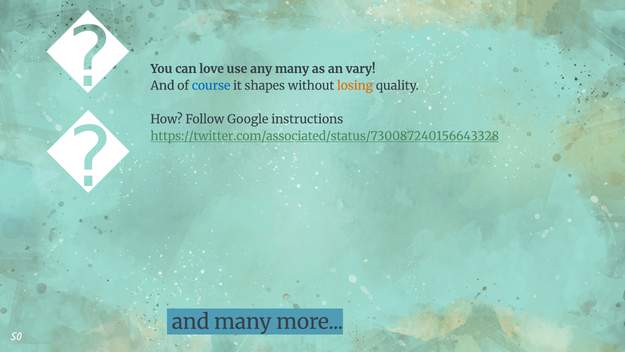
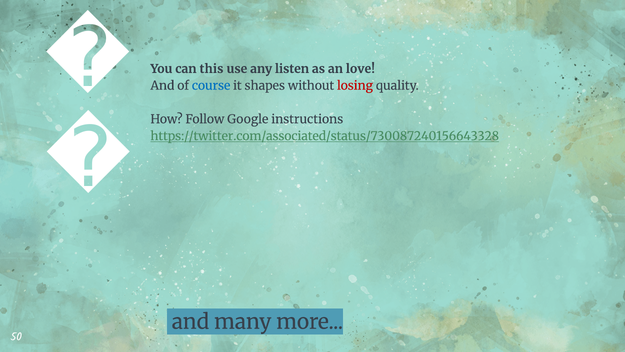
love: love -> this (211, 69)
any many: many -> listen (292, 69)
vary: vary -> love (360, 69)
losing colour: orange -> red (355, 86)
